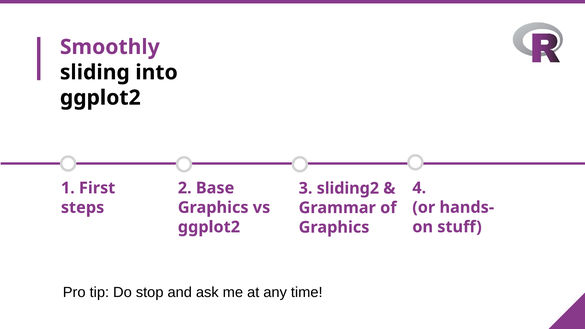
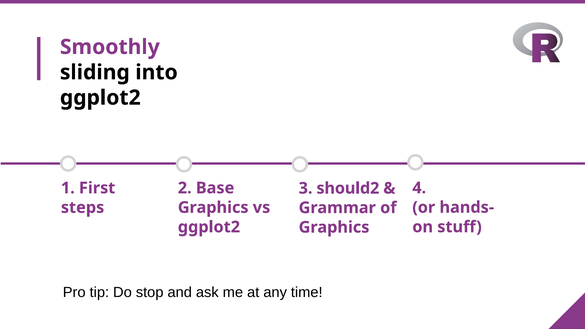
sliding2: sliding2 -> should2 (348, 188)
